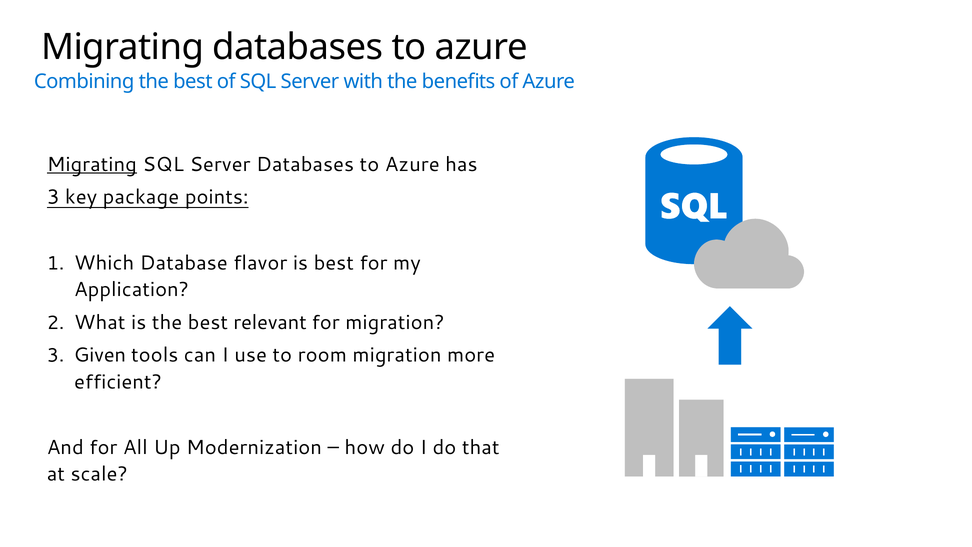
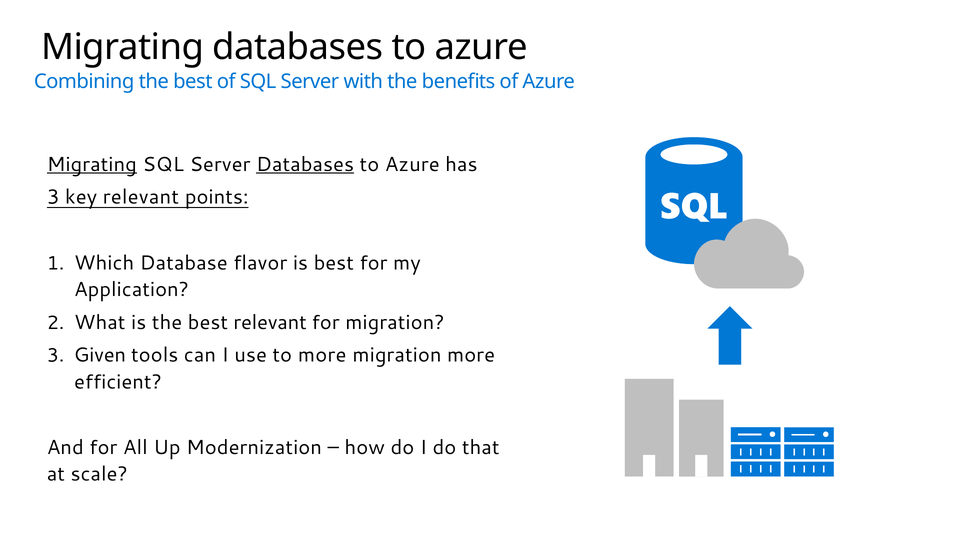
Databases underline: none -> present (305, 164)
key package: package -> relevant (141, 197)
to room: room -> more (322, 355)
